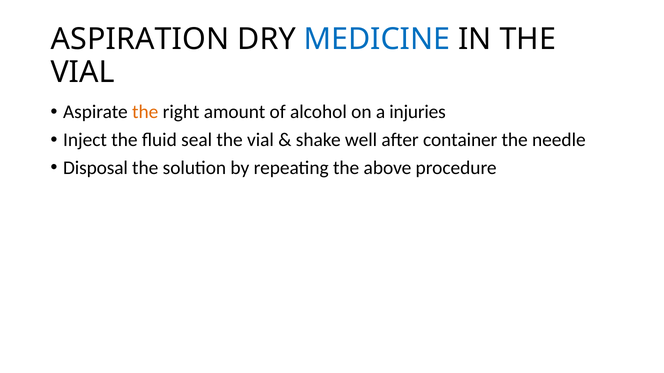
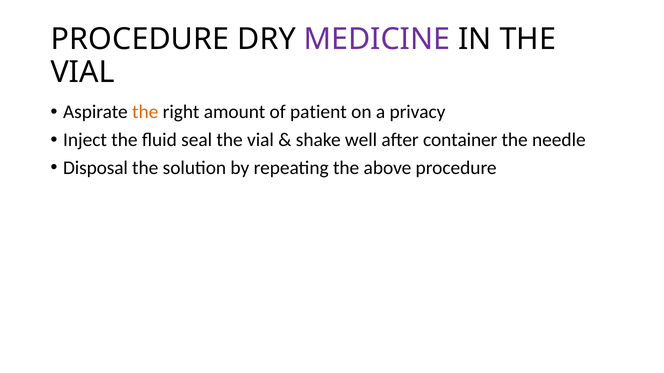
ASPIRATION: ASPIRATION -> PROCEDURE (140, 39)
MEDICINE colour: blue -> purple (377, 39)
alcohol: alcohol -> patient (318, 112)
injuries: injuries -> privacy (417, 112)
